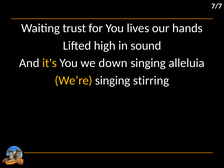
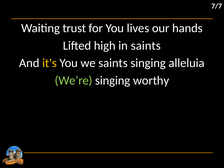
in sound: sound -> saints (146, 46)
we down: down -> saints (113, 63)
We’re colour: yellow -> light green (74, 80)
stirring: stirring -> worthy (151, 80)
